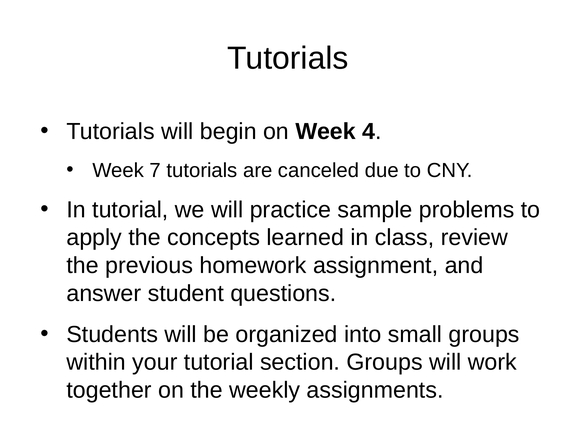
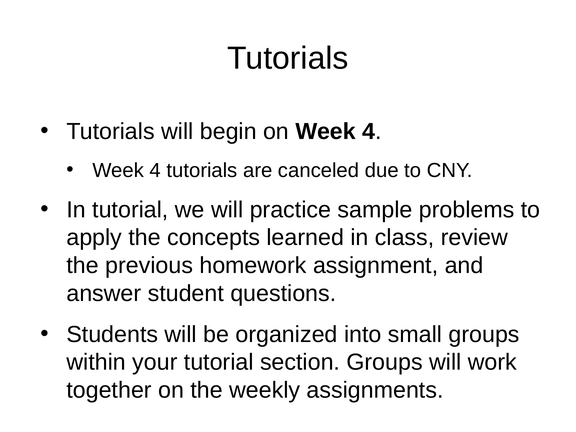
7: 7 -> 4 (155, 170)
